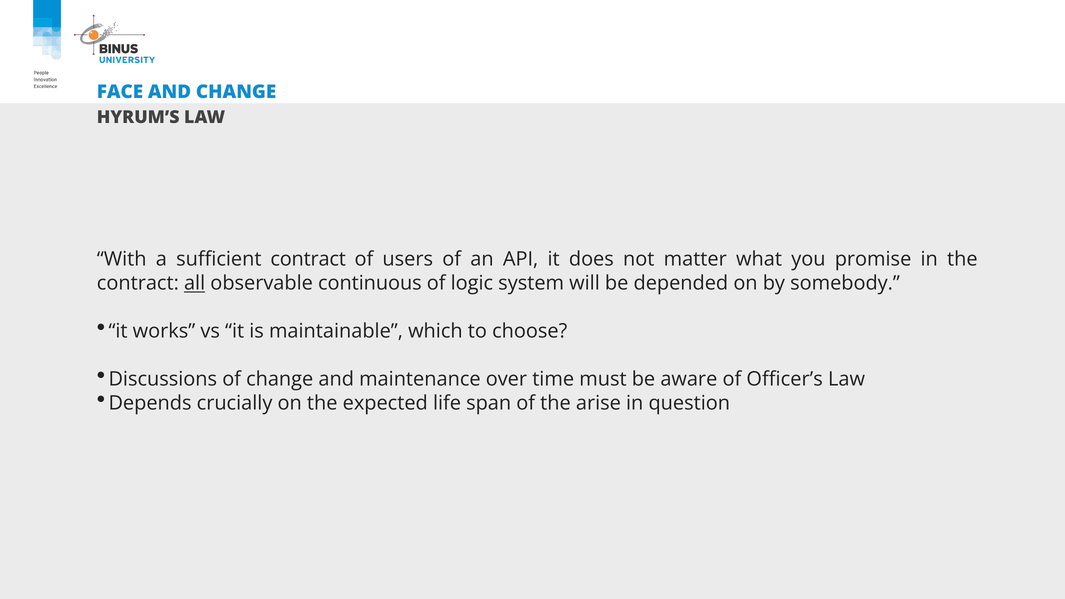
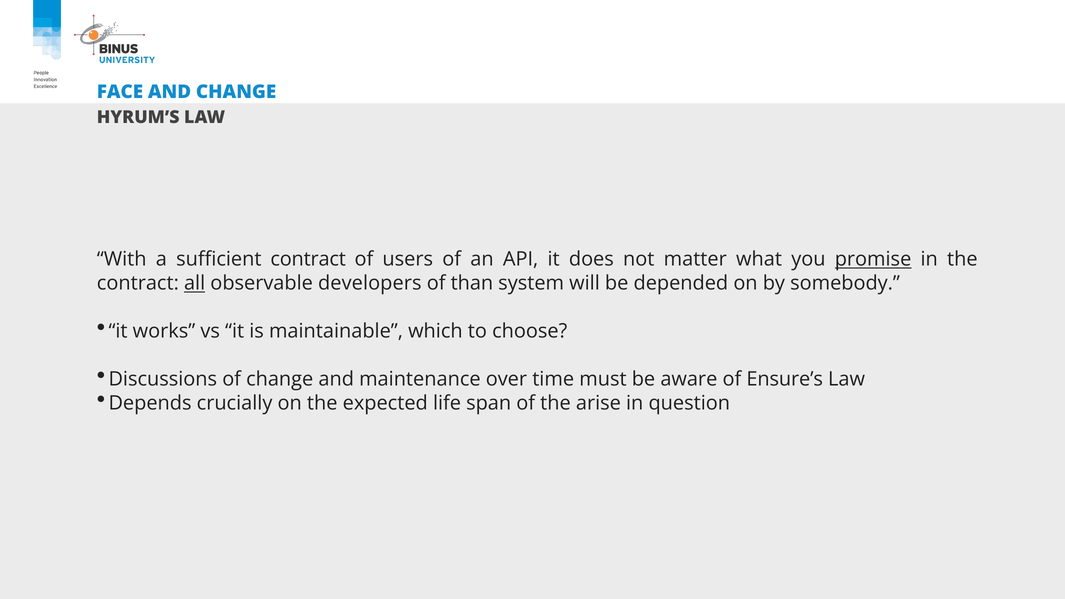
promise underline: none -> present (873, 259)
continuous: continuous -> developers (370, 283)
logic: logic -> than (472, 283)
Officer’s: Officer’s -> Ensure’s (785, 379)
